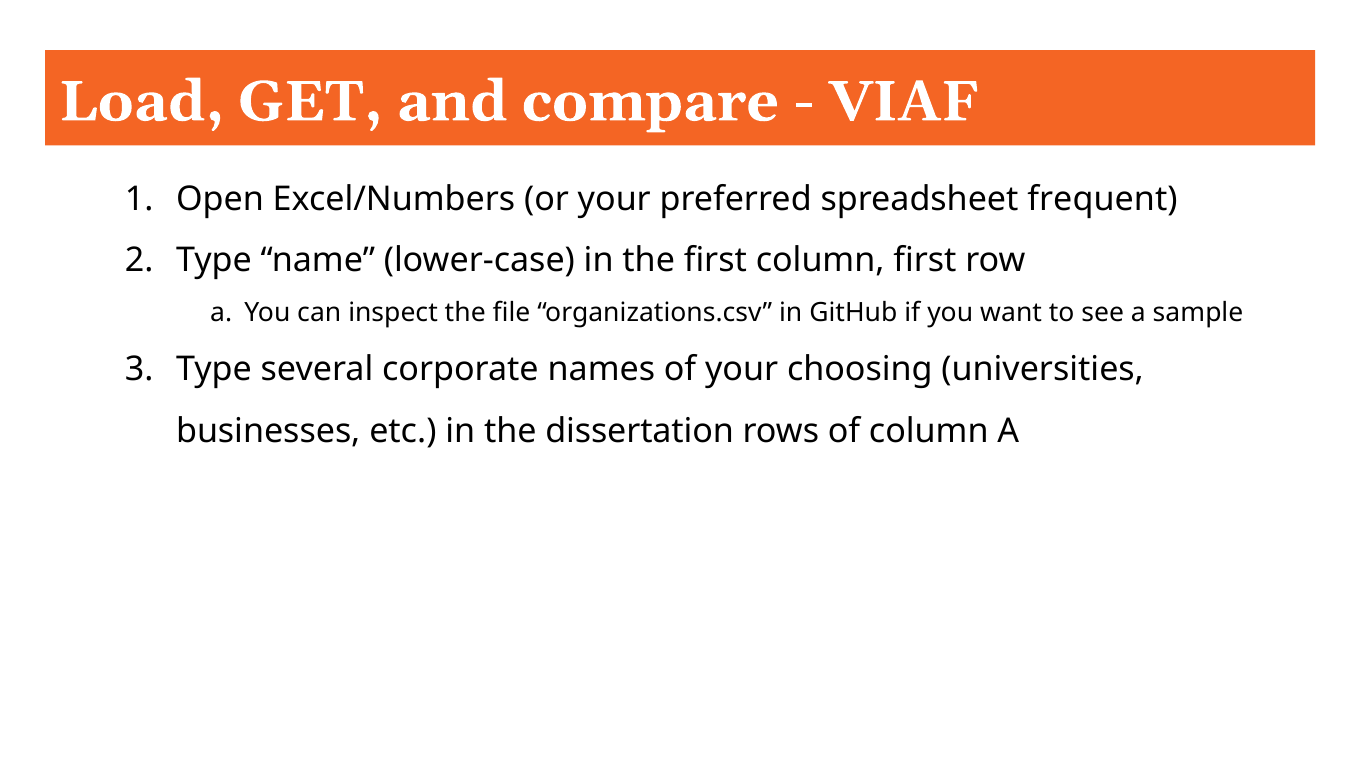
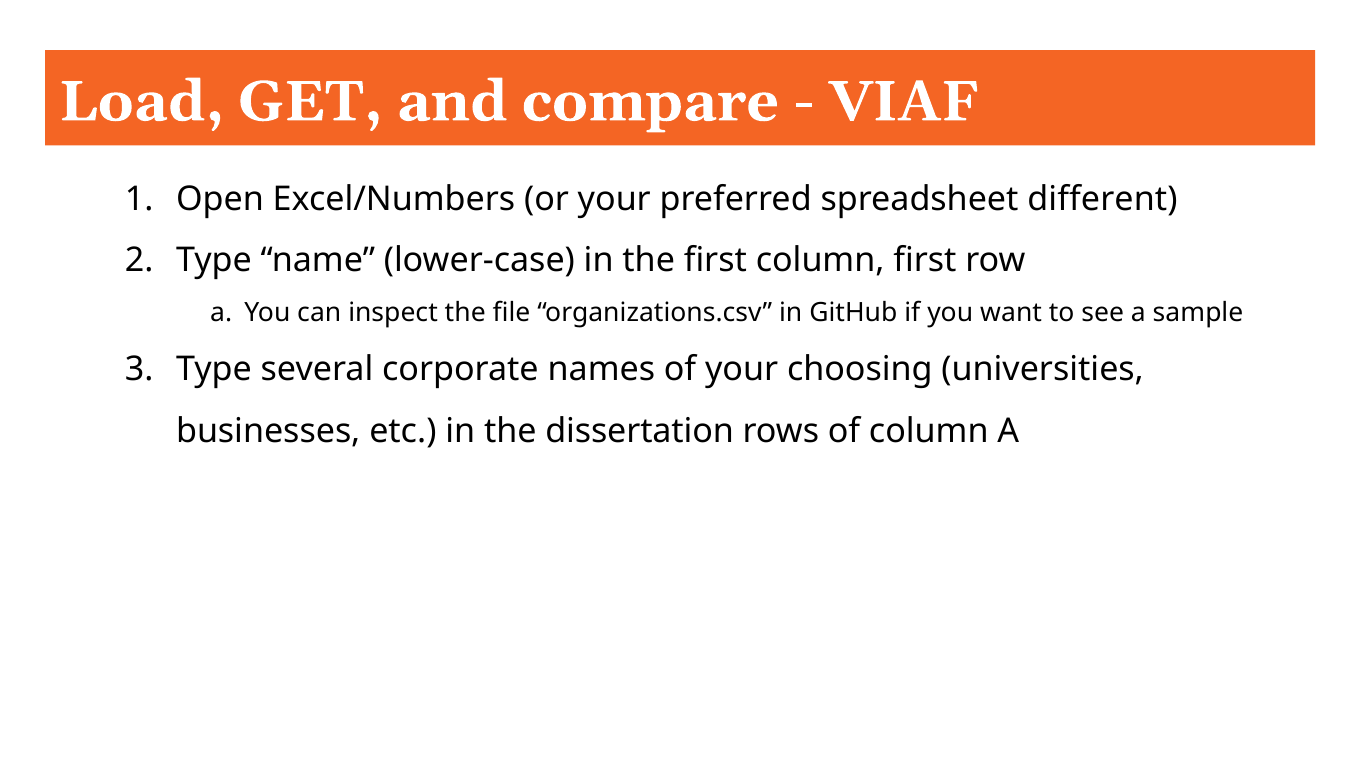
frequent: frequent -> different (1102, 199)
